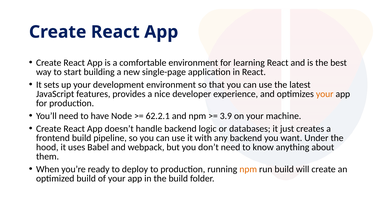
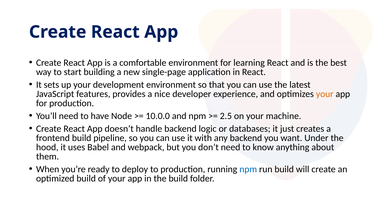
62.2.1: 62.2.1 -> 10.0.0 (158, 116)
3.9: 3.9 -> 2.5 (226, 116)
npm colour: orange -> blue (248, 169)
